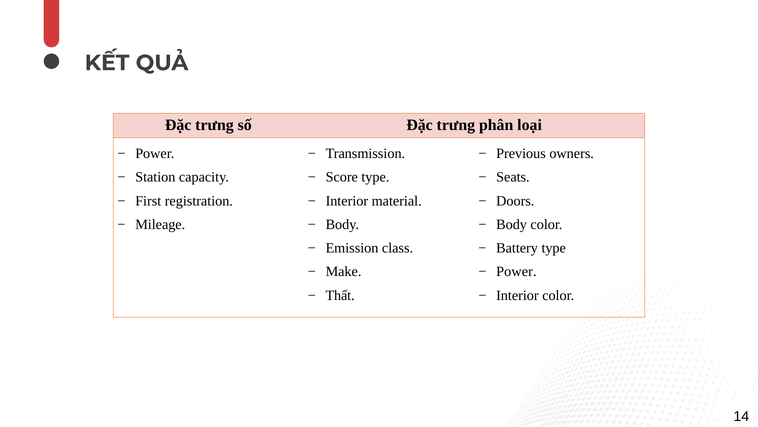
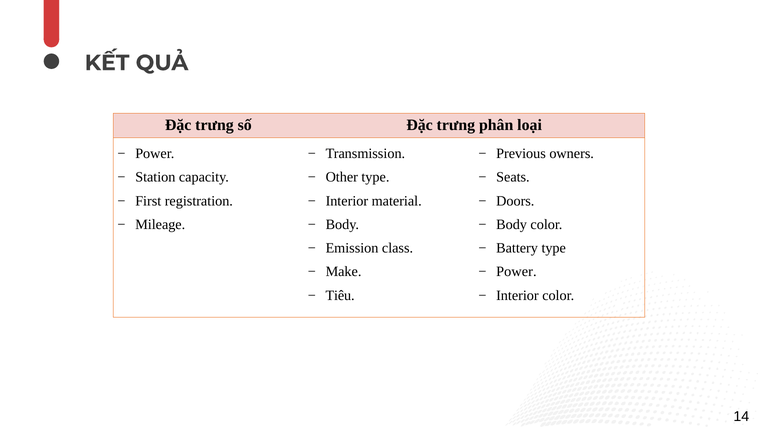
Score: Score -> Other (342, 177)
Thất: Thất -> Tiêu (340, 295)
